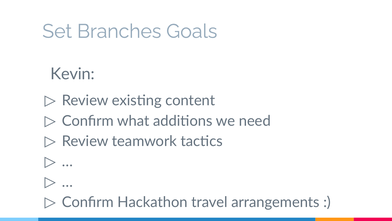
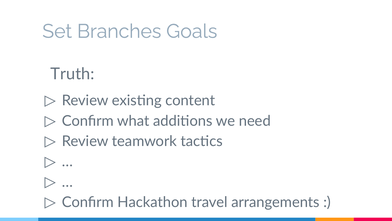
Kevin: Kevin -> Truth (72, 74)
